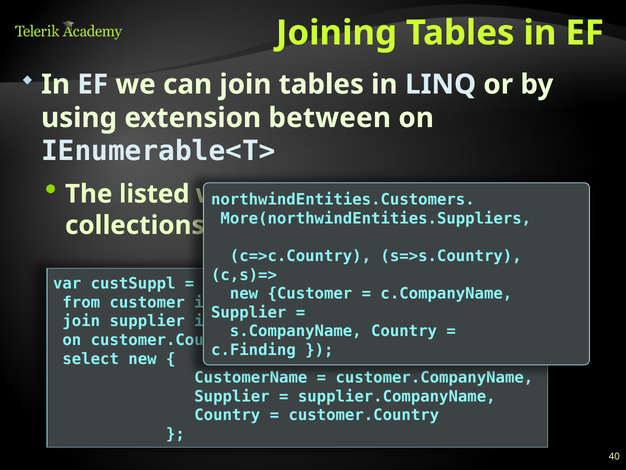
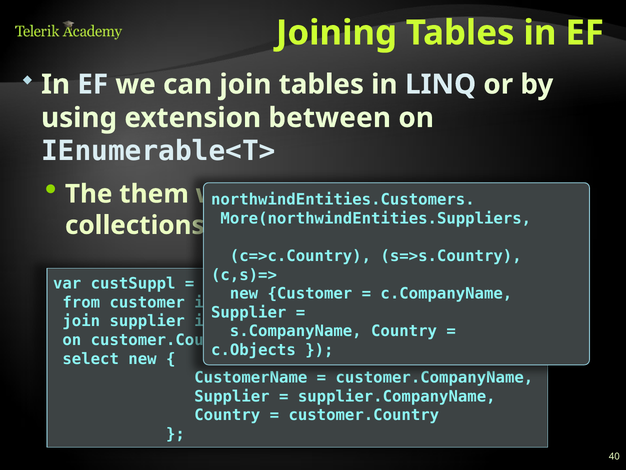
listed: listed -> them (154, 194)
c.Finding: c.Finding -> c.Objects (253, 350)
